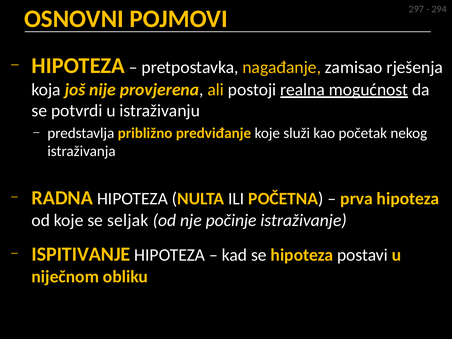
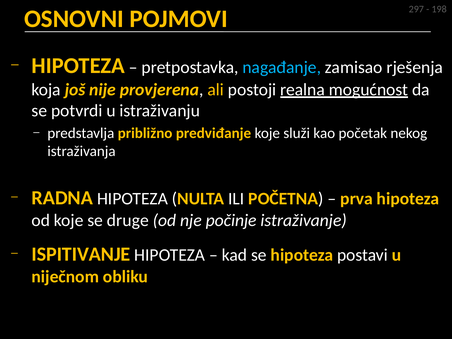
294: 294 -> 198 (439, 9)
nagađanje colour: yellow -> light blue (282, 67)
seljak: seljak -> druge (128, 220)
